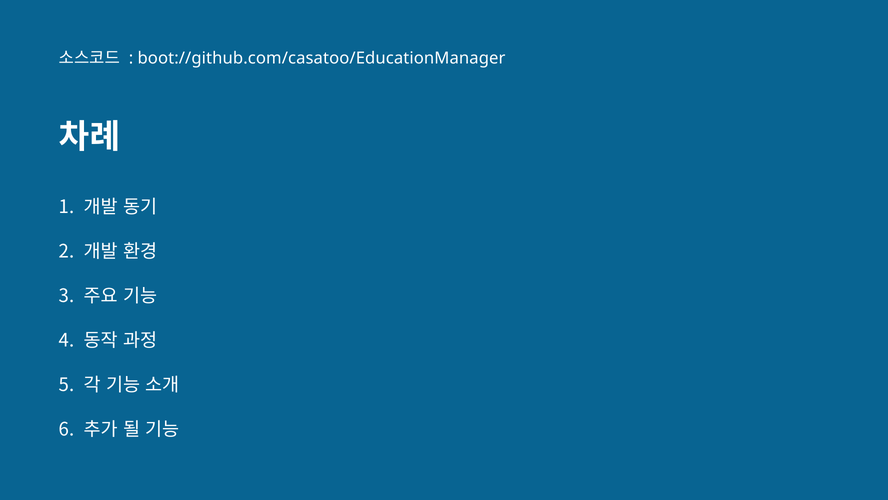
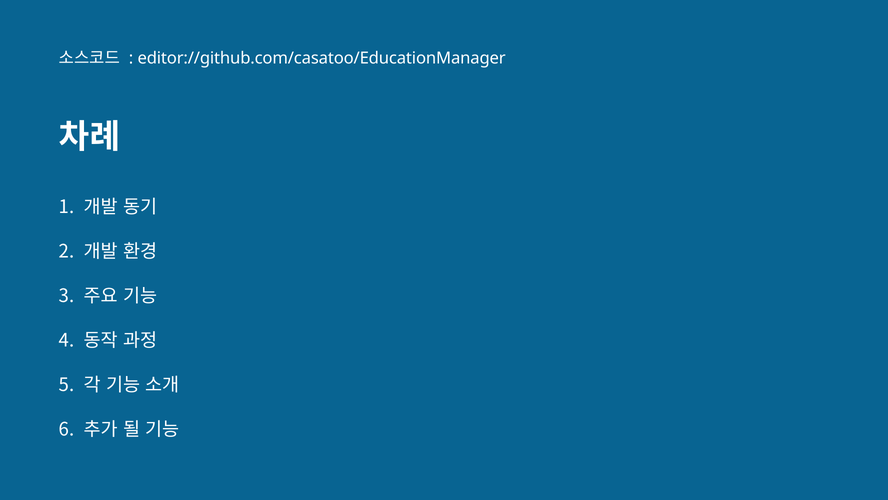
boot://github.com/casatoo/EducationManager: boot://github.com/casatoo/EducationManager -> editor://github.com/casatoo/EducationManager (322, 58)
